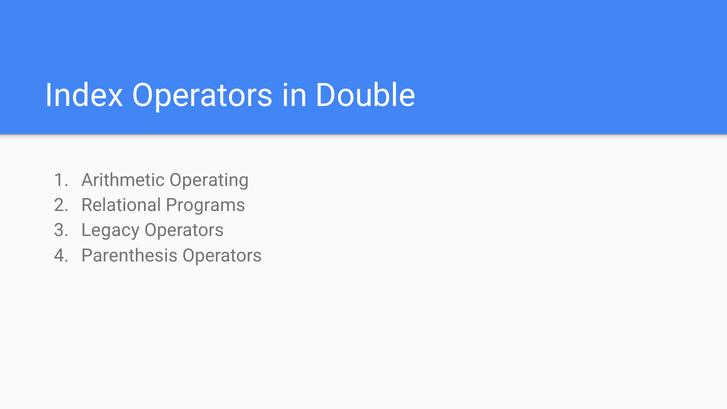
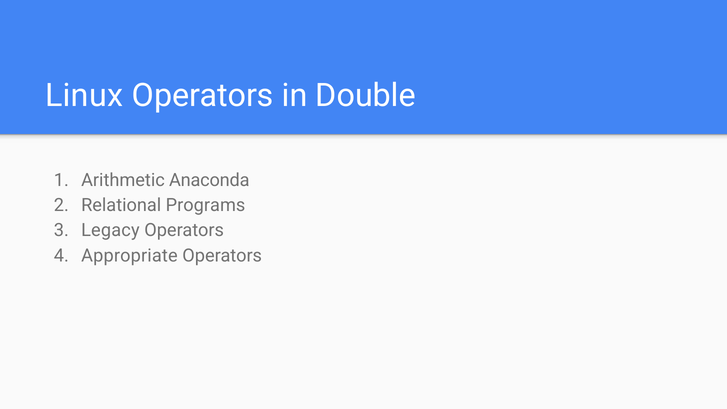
Index: Index -> Linux (84, 95)
Operating: Operating -> Anaconda (209, 180)
Parenthesis: Parenthesis -> Appropriate (129, 256)
